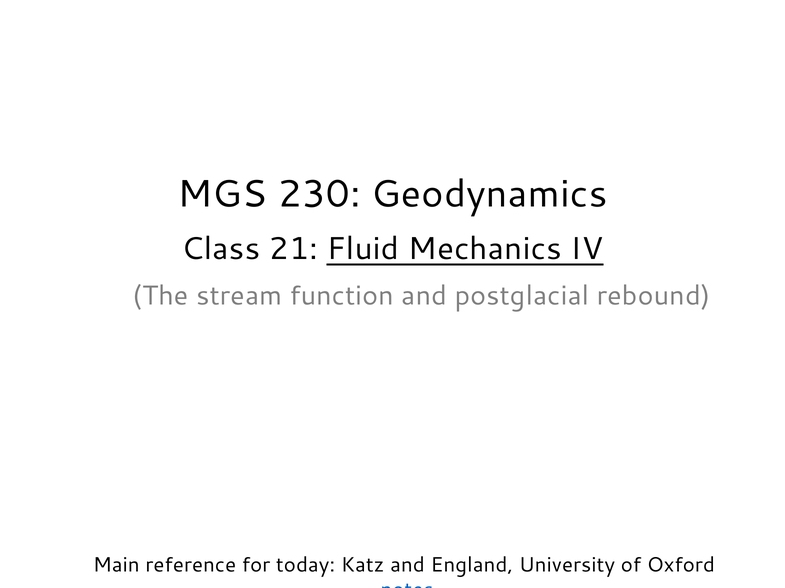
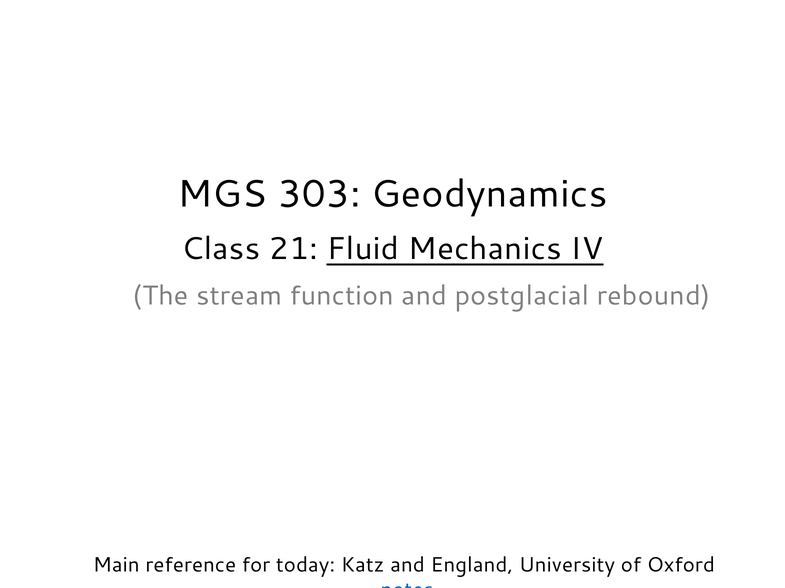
230: 230 -> 303 (319, 195)
